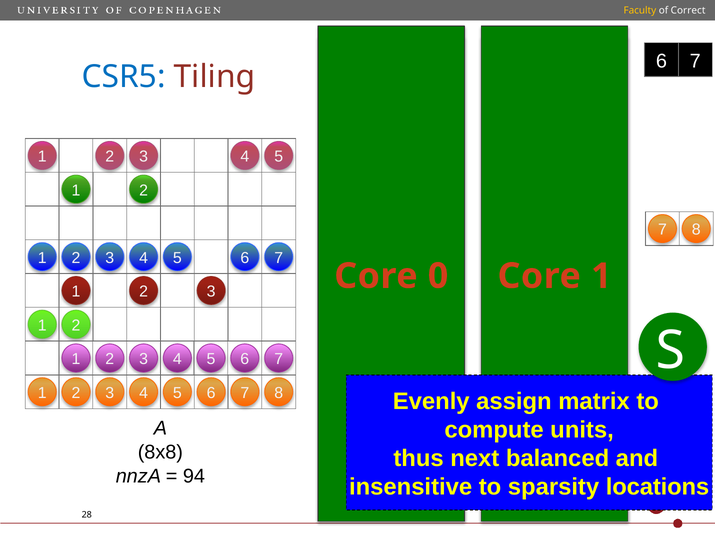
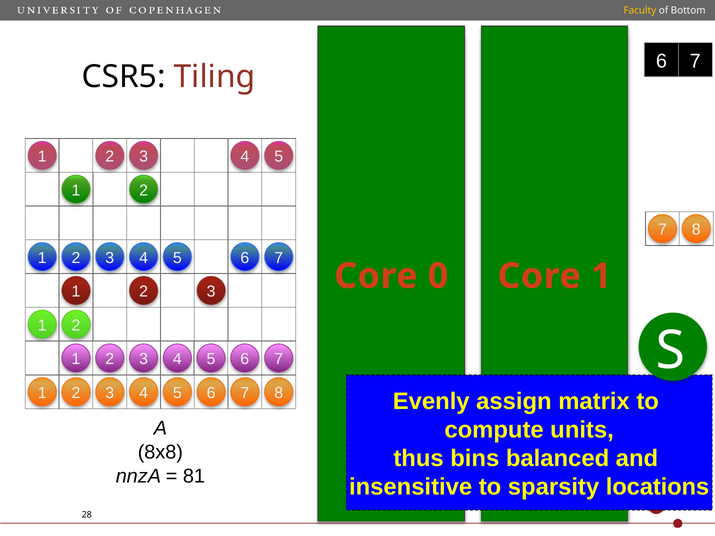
Correct: Correct -> Bottom (688, 11)
CSR5 colour: blue -> black (124, 77)
next: next -> bins (475, 459)
94: 94 -> 81 (194, 476)
